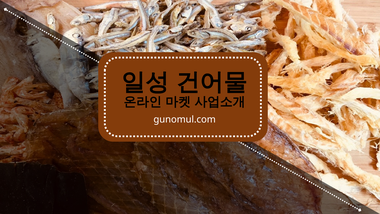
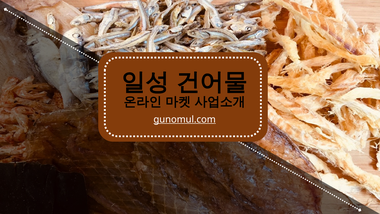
gunomul.com underline: none -> present (185, 119)
